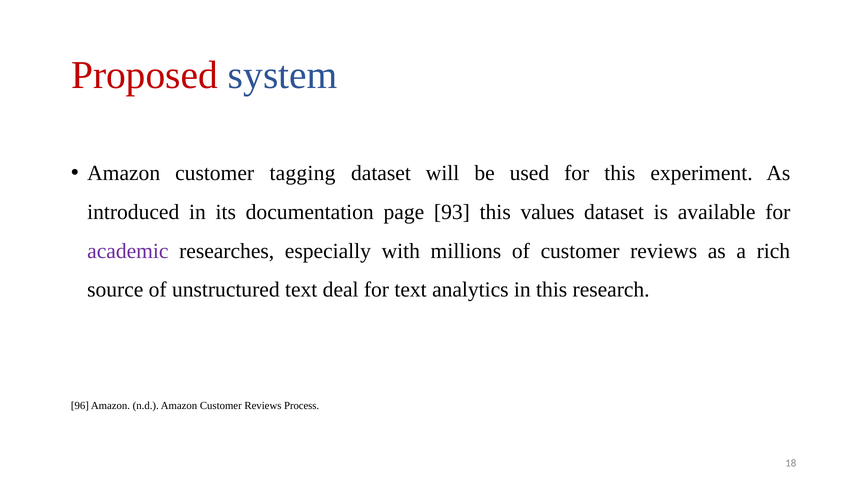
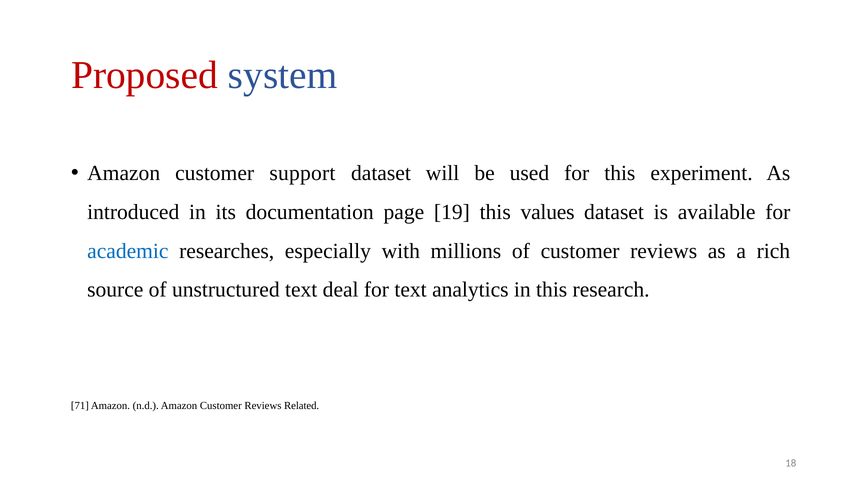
tagging: tagging -> support (302, 173)
93: 93 -> 19 (452, 212)
academic colour: purple -> blue (128, 251)
96: 96 -> 71 (80, 406)
Process: Process -> Related (302, 406)
